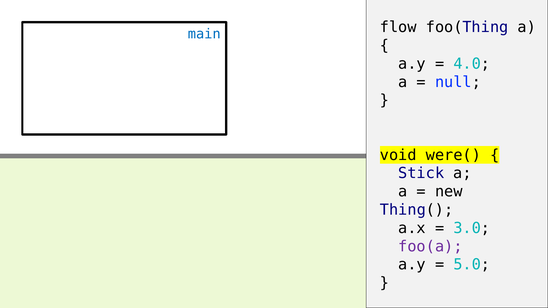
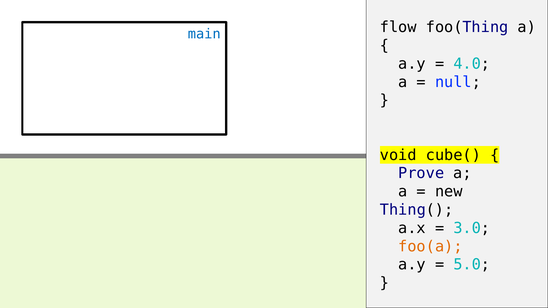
were(: were( -> cube( (453, 155)
Stick: Stick -> Prove (421, 173)
foo(a colour: purple -> orange (430, 247)
